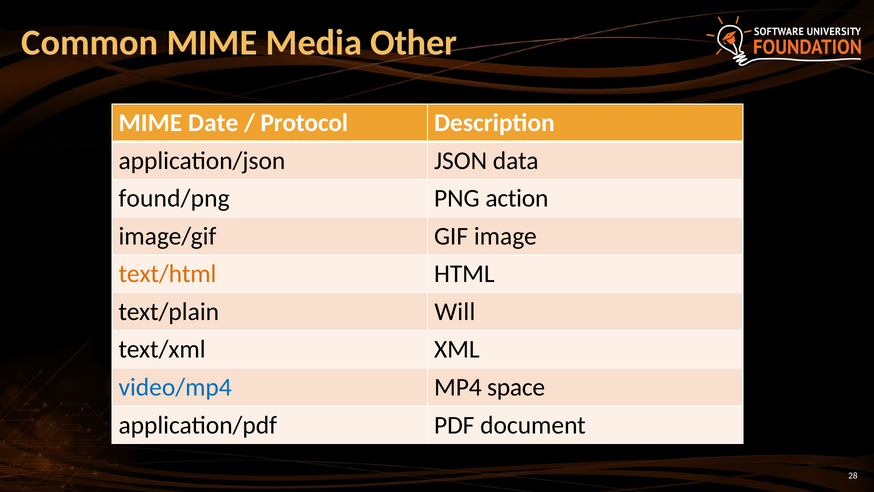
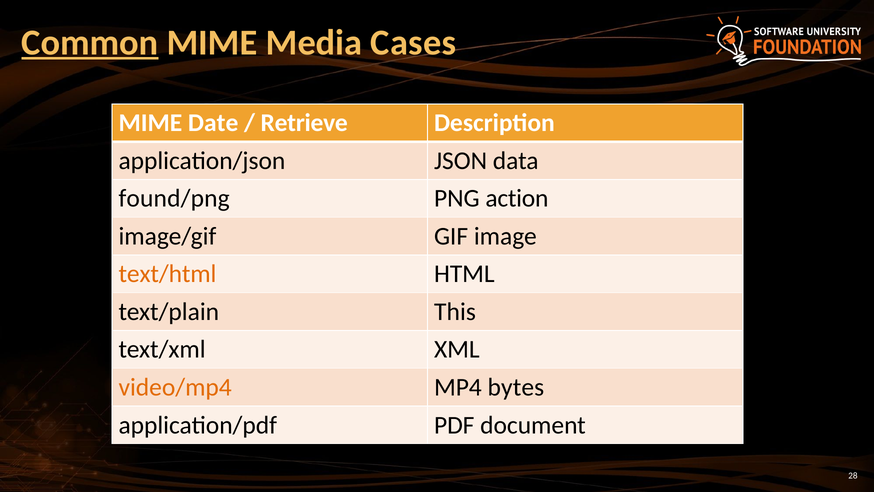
Common underline: none -> present (90, 42)
Other: Other -> Cases (413, 42)
Protocol: Protocol -> Retrieve (304, 123)
Will: Will -> This (455, 312)
video/mp4 colour: blue -> orange (175, 387)
space: space -> bytes (516, 387)
